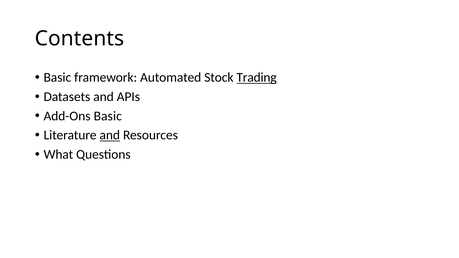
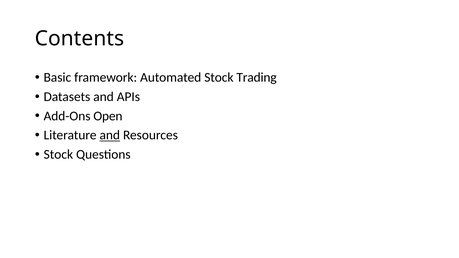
Trading underline: present -> none (257, 78)
Add-Ons Basic: Basic -> Open (108, 116)
What: What -> Stock (58, 155)
